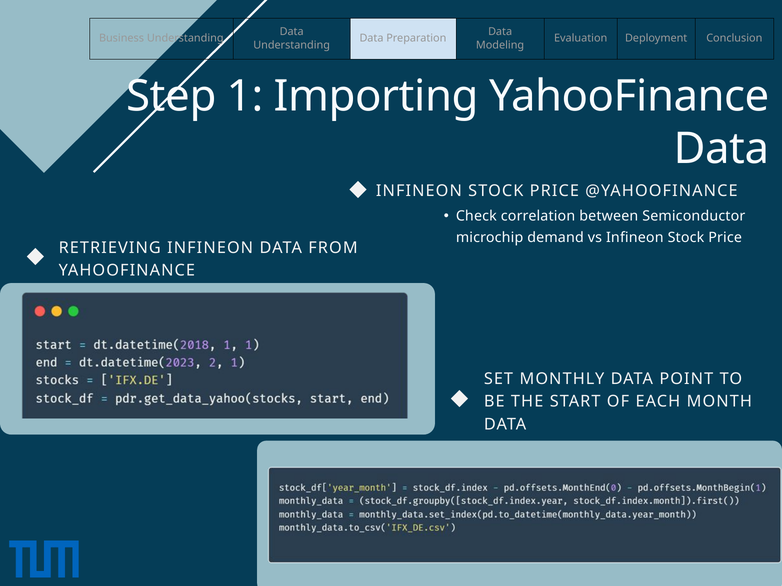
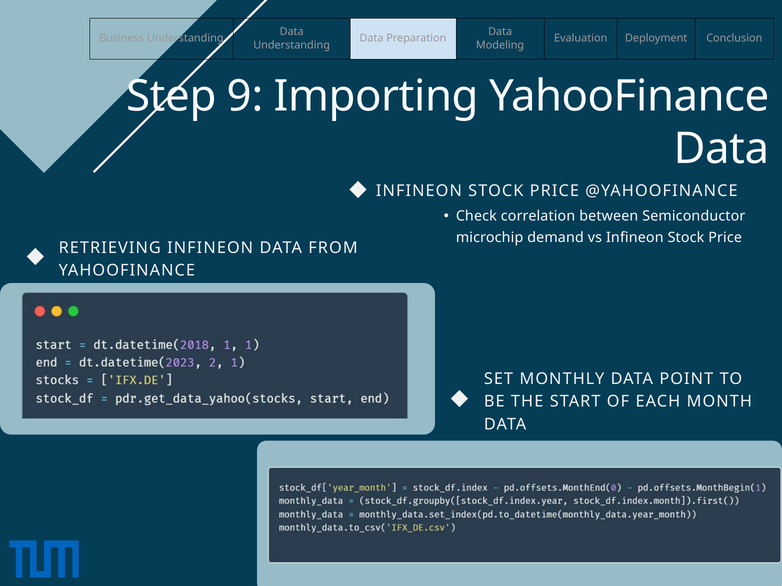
1: 1 -> 9 (245, 97)
